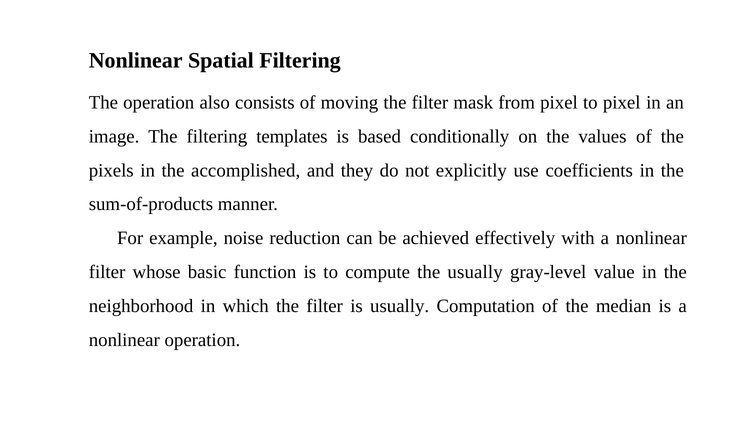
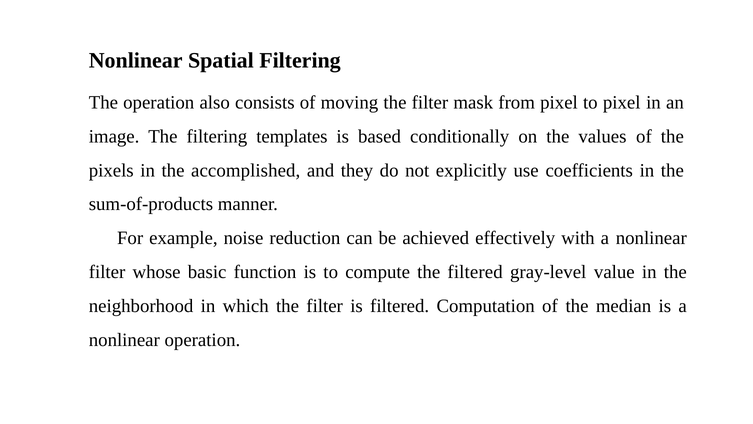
the usually: usually -> filtered (475, 272)
is usually: usually -> filtered (400, 306)
